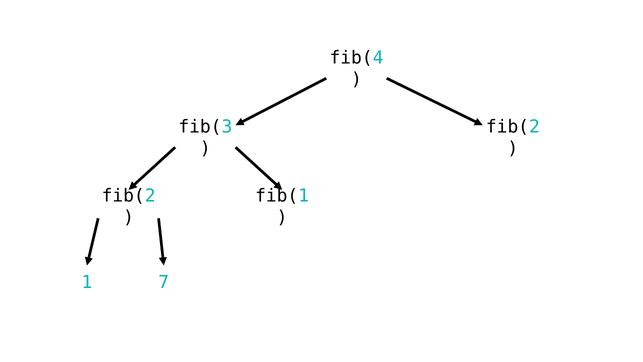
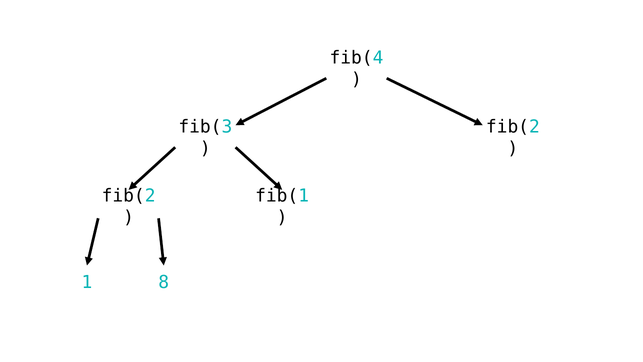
7: 7 -> 8 (164, 282)
